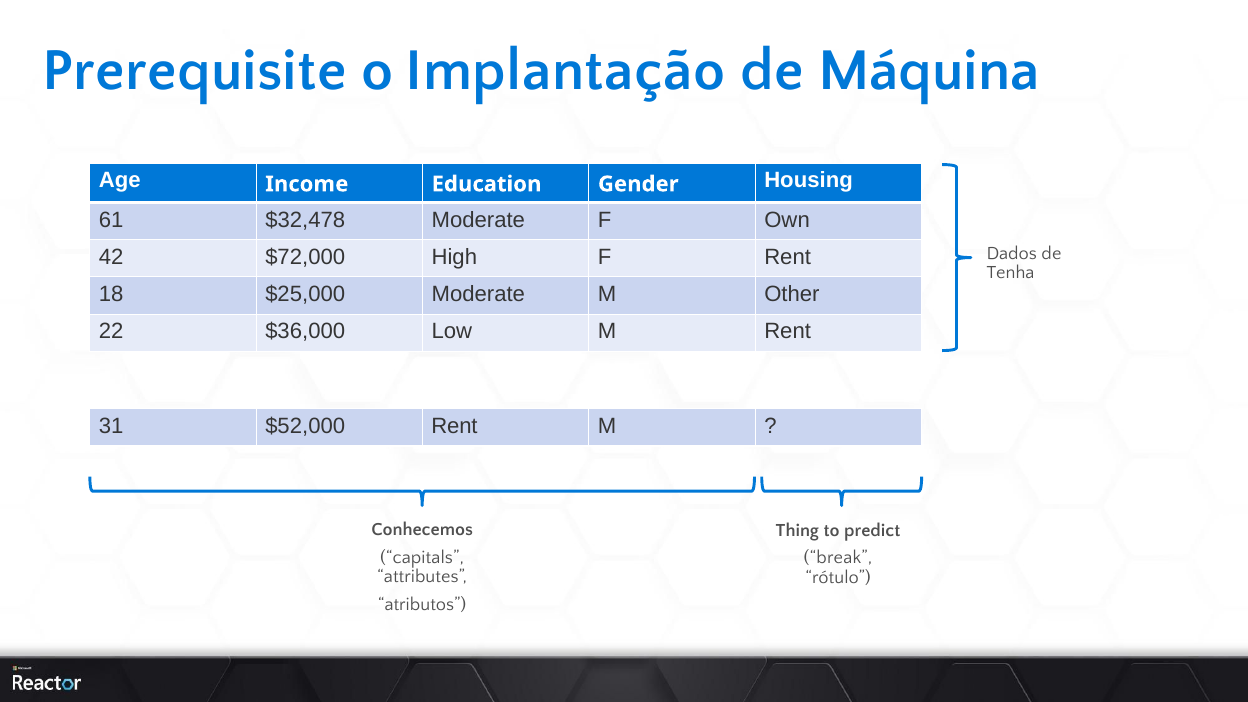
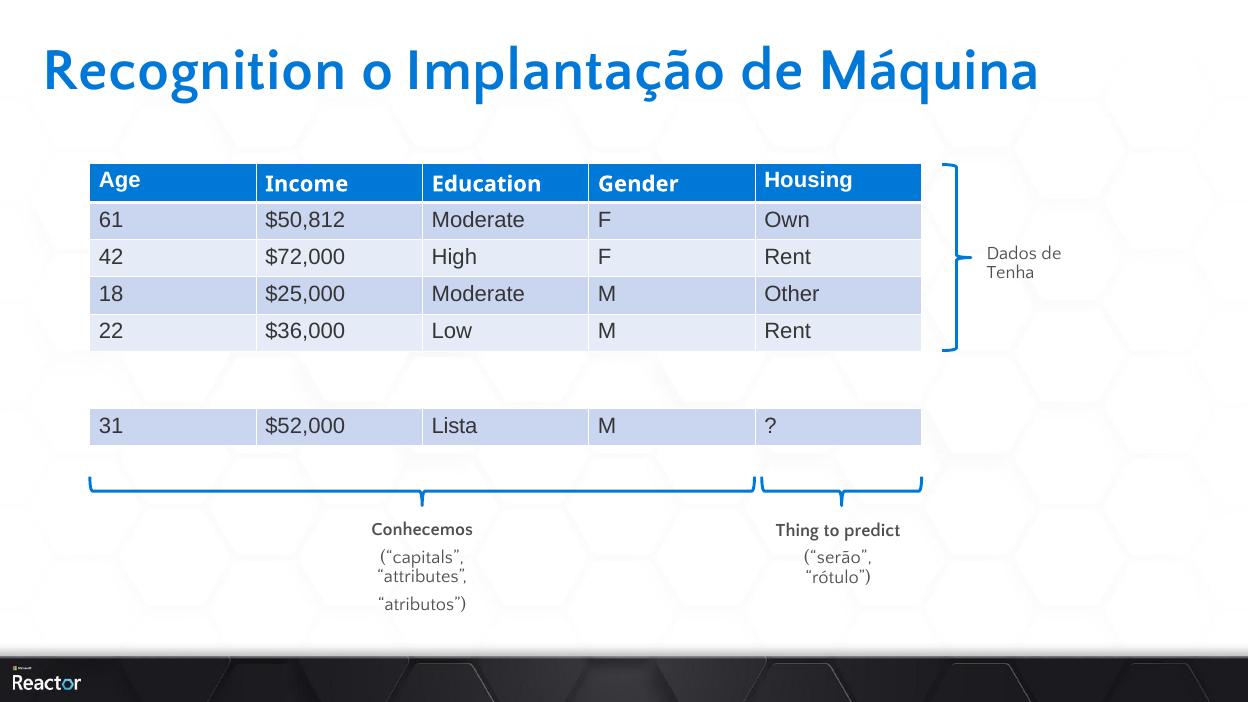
Prerequisite: Prerequisite -> Recognition (194, 70)
$32,478: $32,478 -> $50,812 (305, 220)
$52,000 Rent: Rent -> Lista (454, 426)
break: break -> serão (838, 557)
